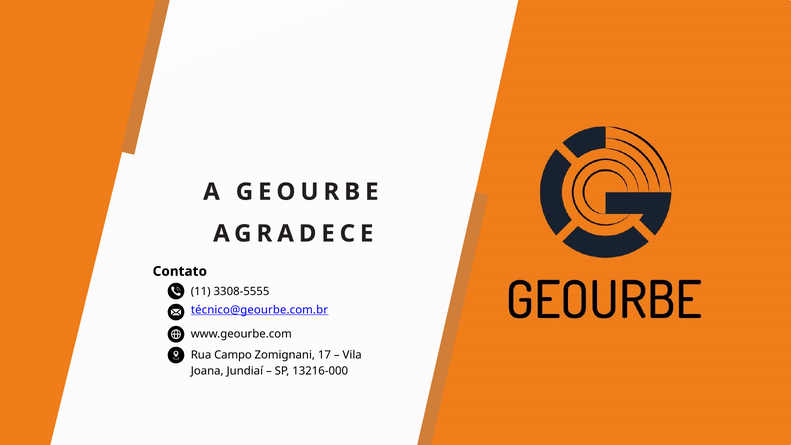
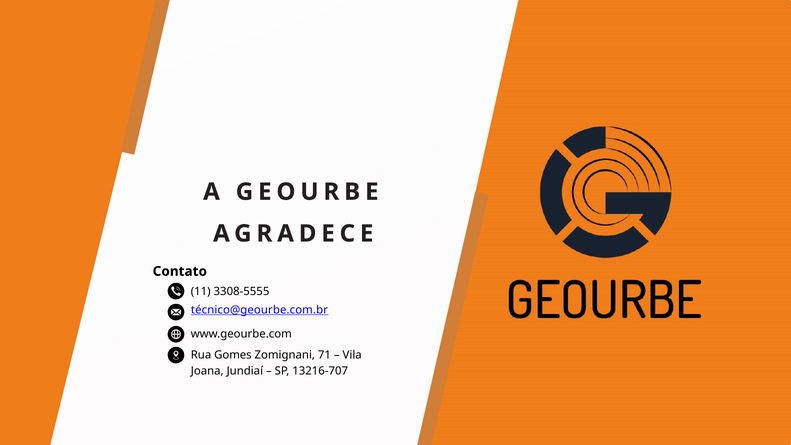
Campo: Campo -> Gomes (233, 355)
17: 17 -> 71 (324, 355)
13216-000: 13216-000 -> 13216-707 (320, 371)
